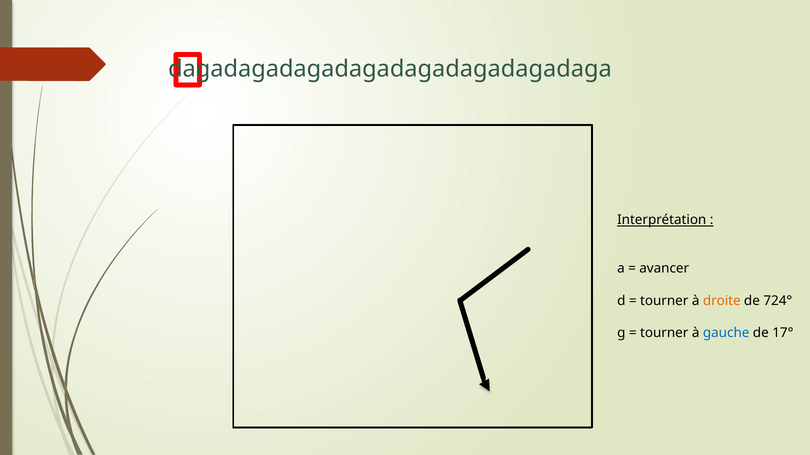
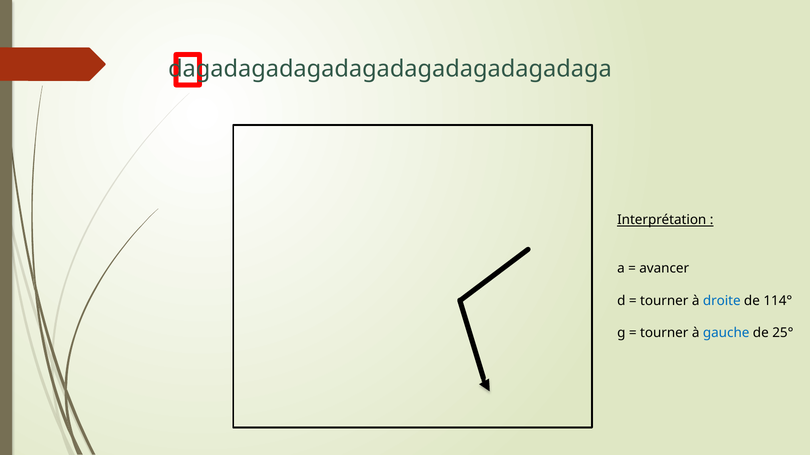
droite colour: orange -> blue (722, 301)
724°: 724° -> 114° (778, 301)
17°: 17° -> 25° (783, 333)
